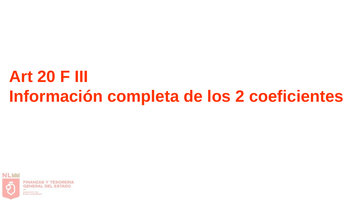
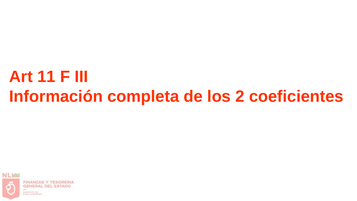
20: 20 -> 11 (46, 77)
